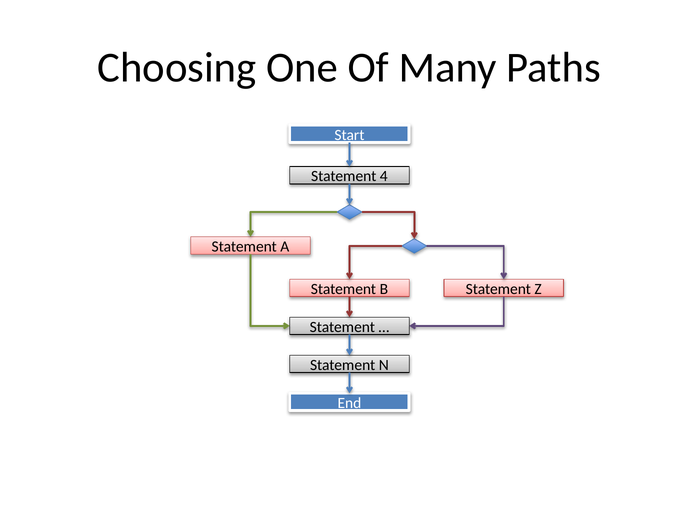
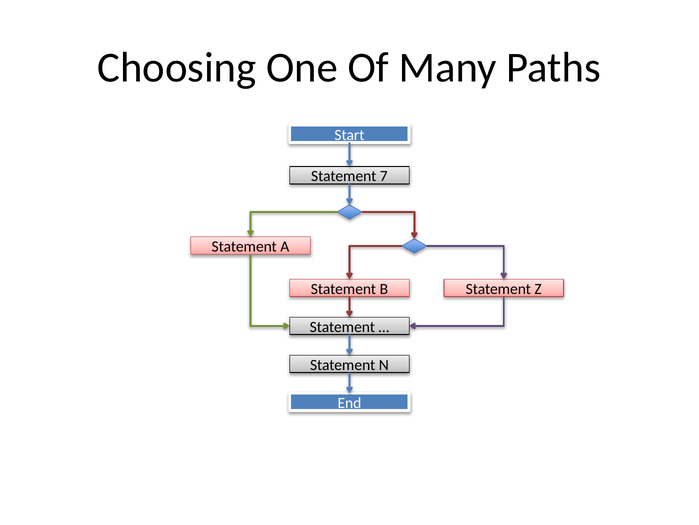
4: 4 -> 7 (384, 176)
